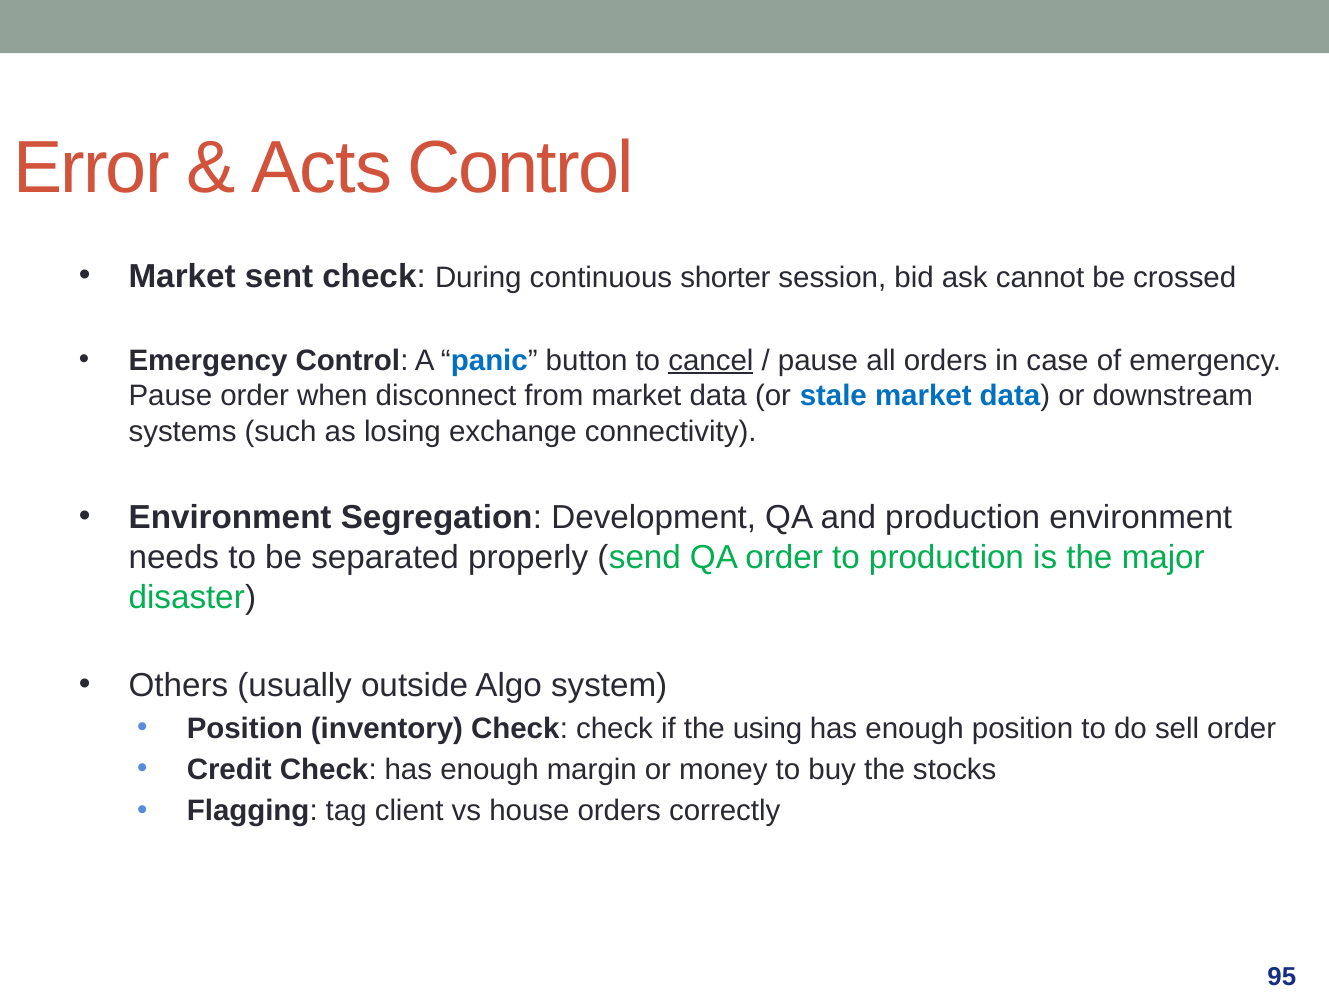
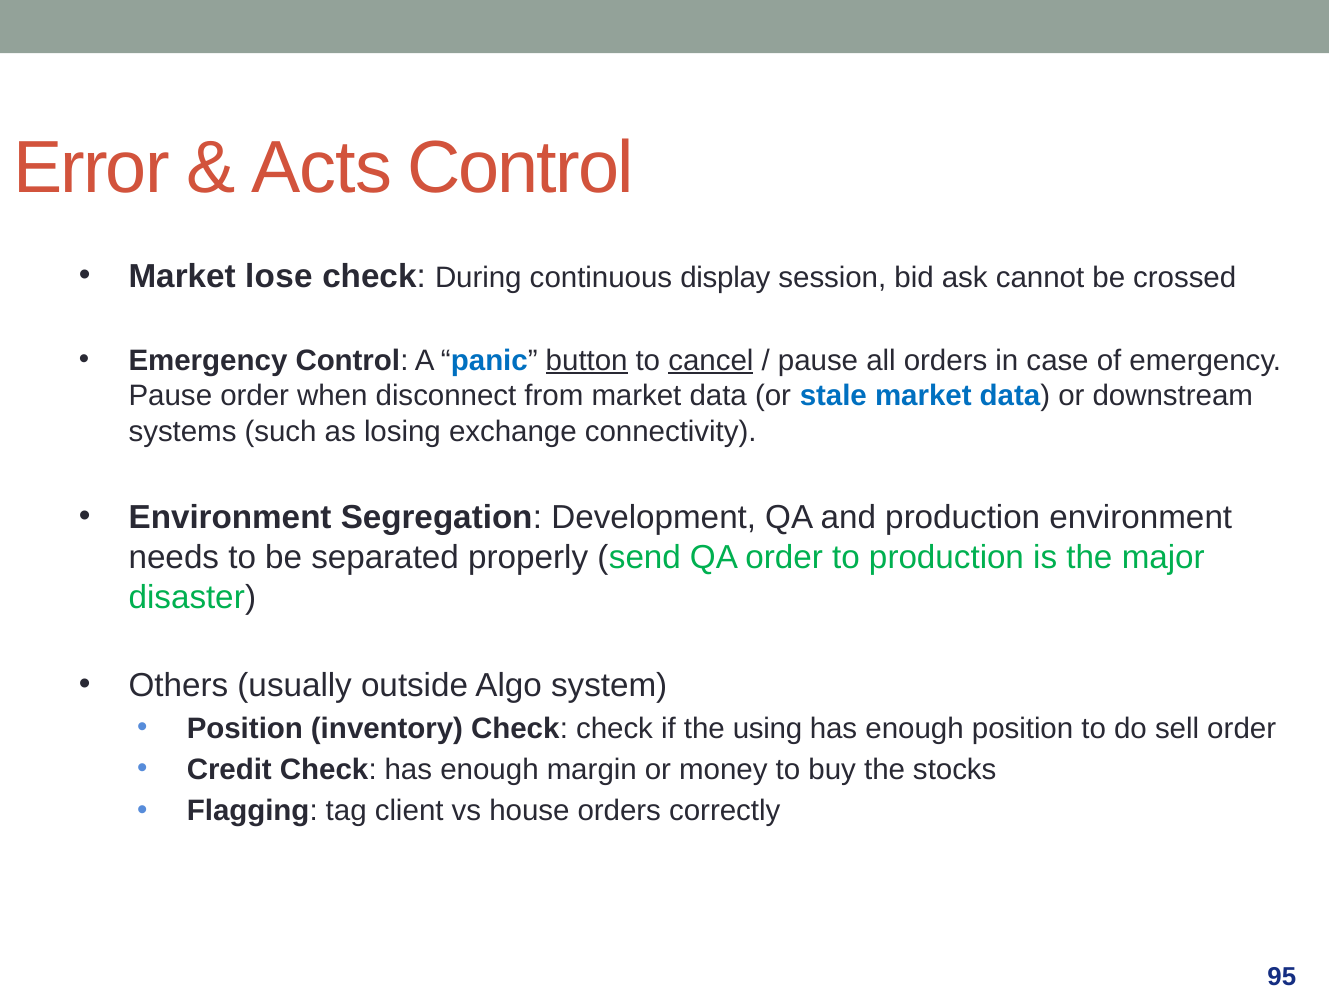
sent: sent -> lose (279, 276)
shorter: shorter -> display (725, 277)
button underline: none -> present (587, 361)
